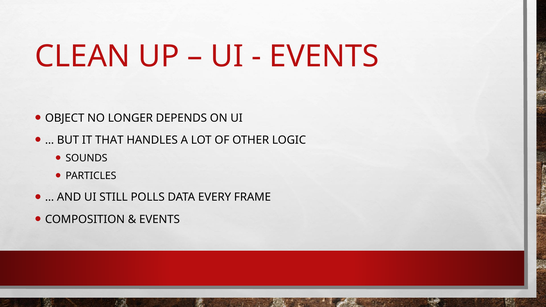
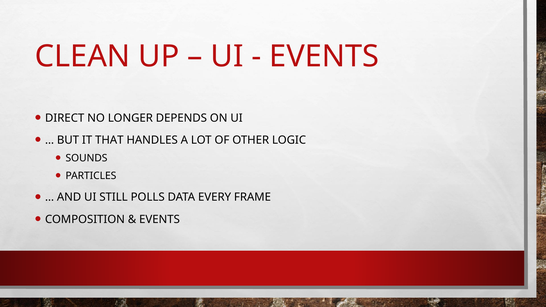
OBJECT: OBJECT -> DIRECT (65, 118)
